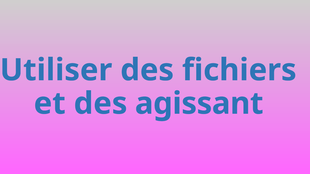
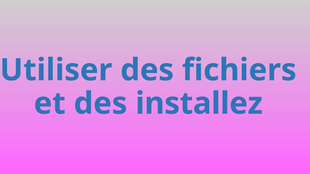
agissant: agissant -> installez (199, 104)
